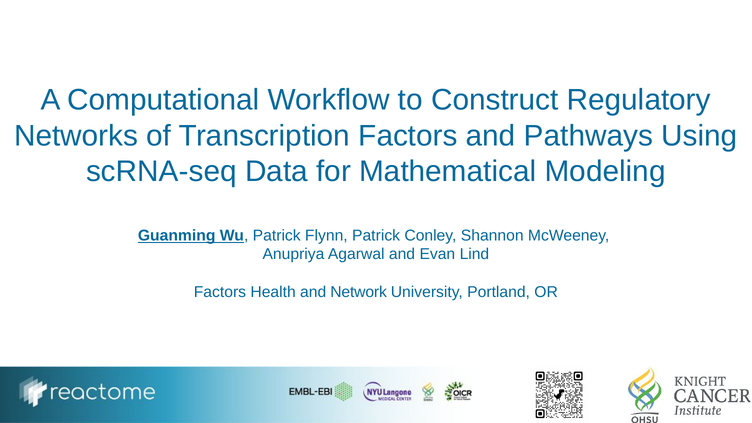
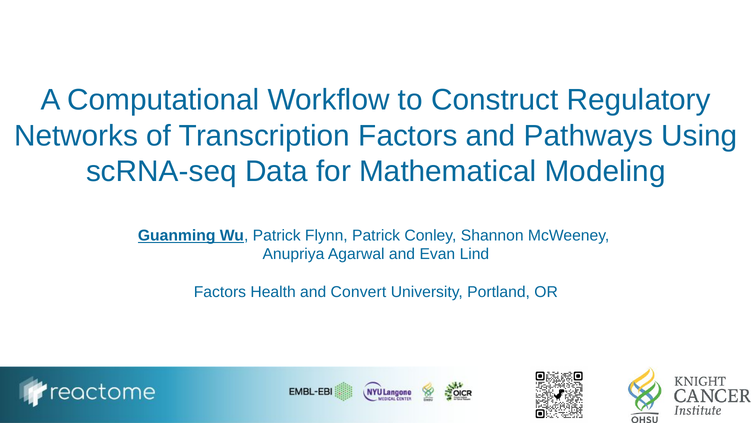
Network: Network -> Convert (358, 292)
